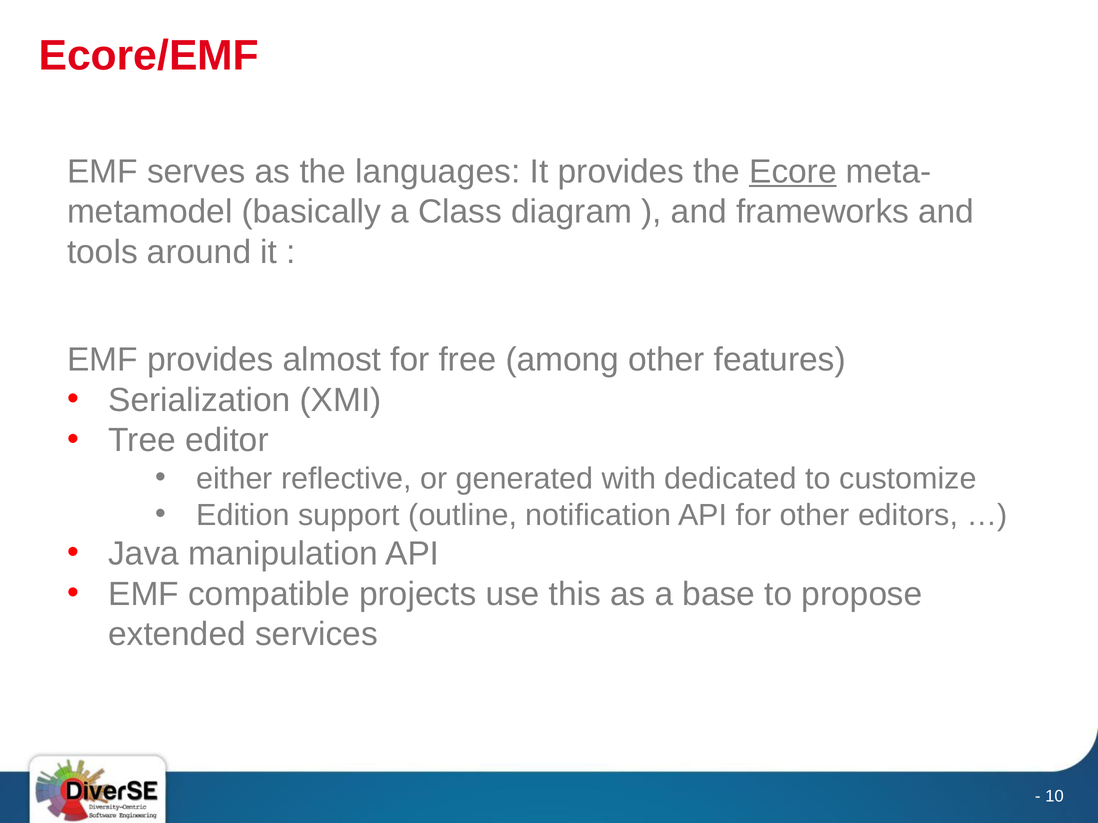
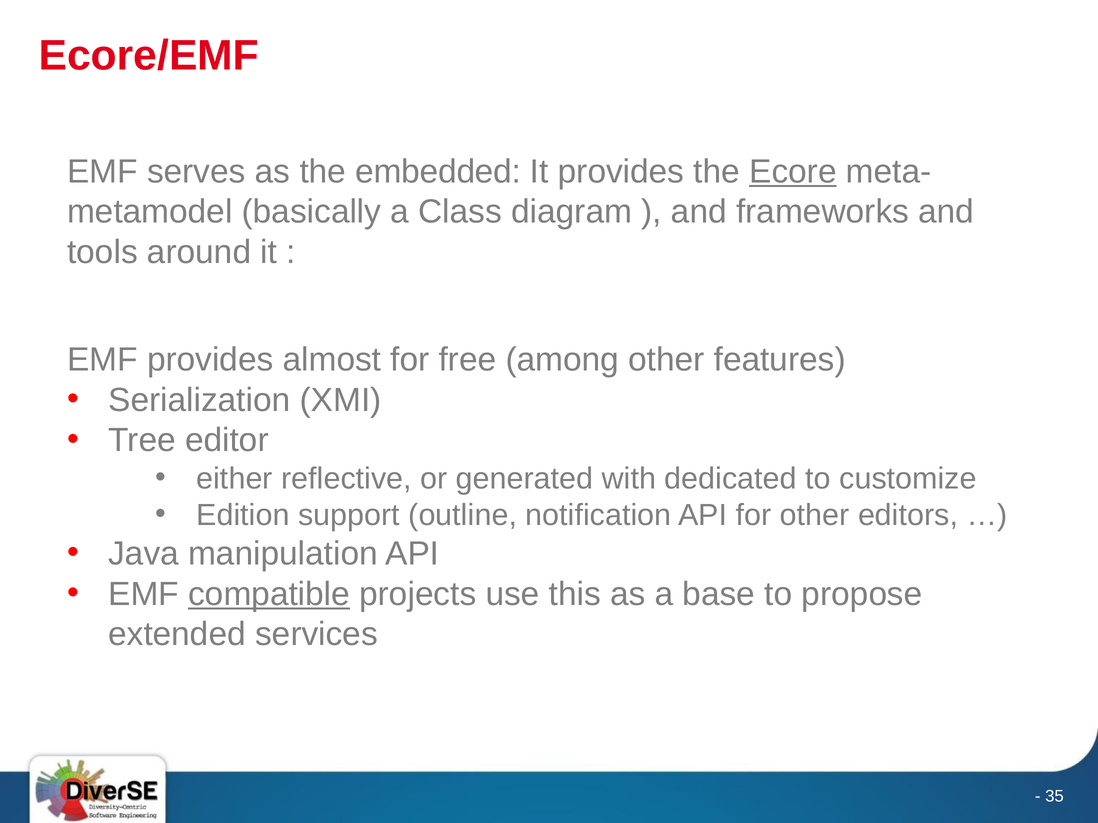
languages: languages -> embedded (438, 172)
compatible underline: none -> present (269, 594)
10: 10 -> 35 (1054, 797)
